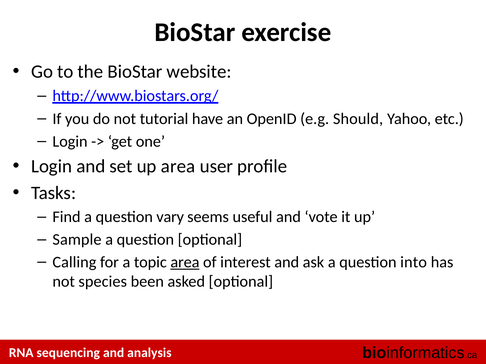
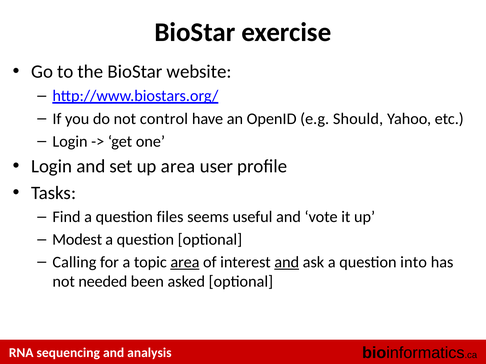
tutorial: tutorial -> control (164, 119)
vary: vary -> files (170, 217)
Sample: Sample -> Modest (77, 240)
and underline: none -> present (287, 263)
species: species -> needed (103, 282)
